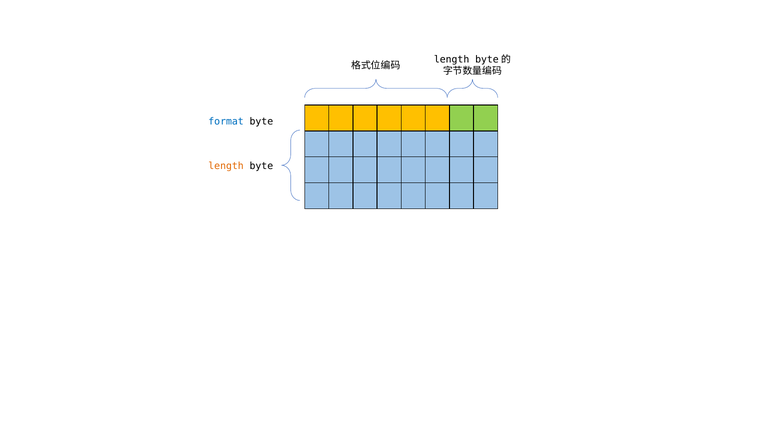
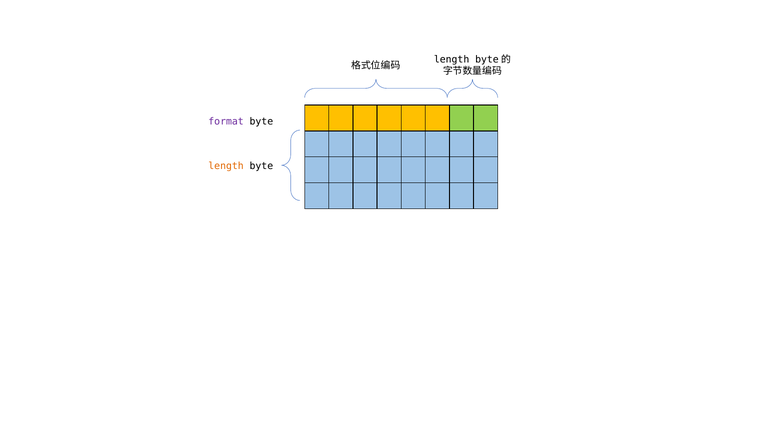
format colour: blue -> purple (226, 122)
